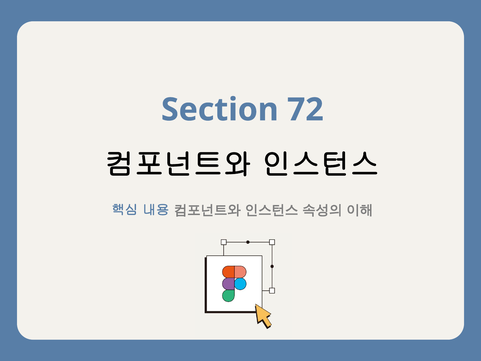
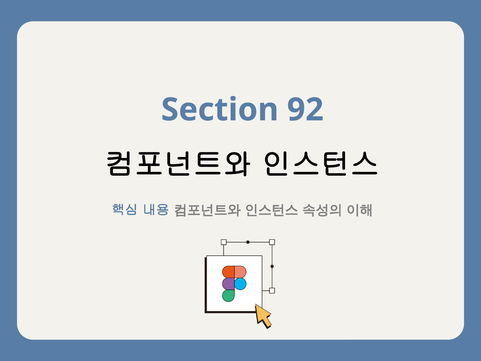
72: 72 -> 92 (305, 110)
